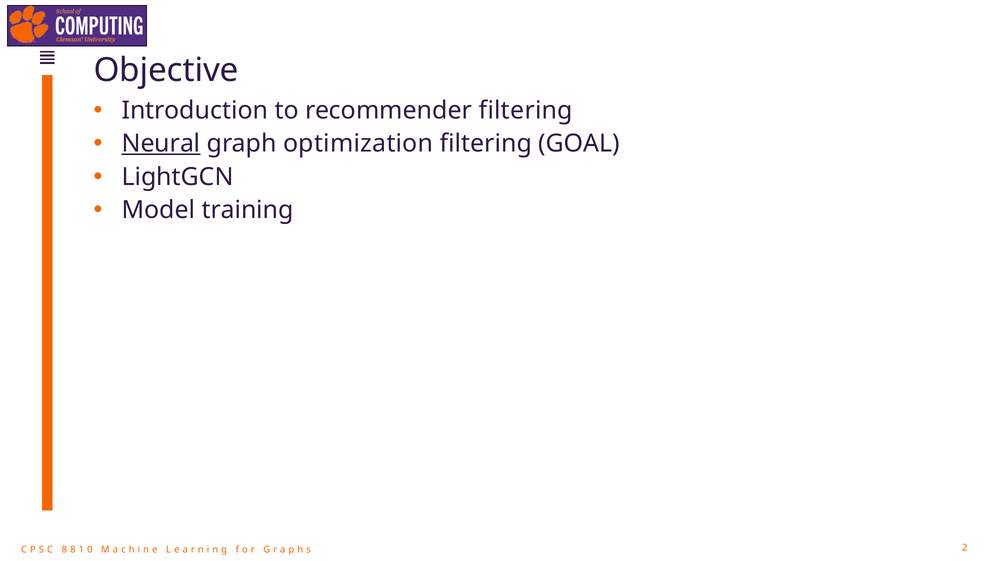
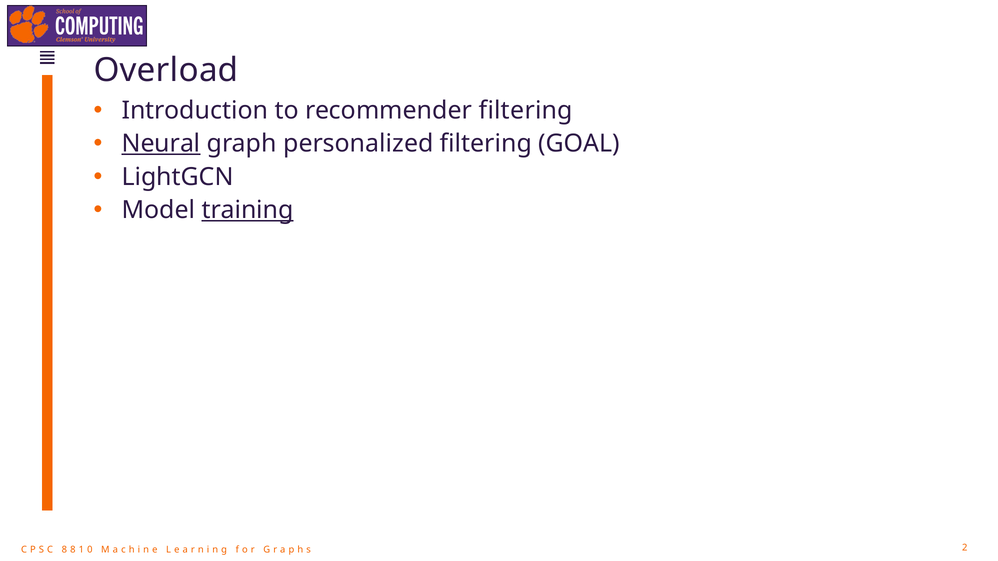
Objective: Objective -> Overload (166, 70)
optimization: optimization -> personalized (358, 144)
training underline: none -> present (248, 210)
